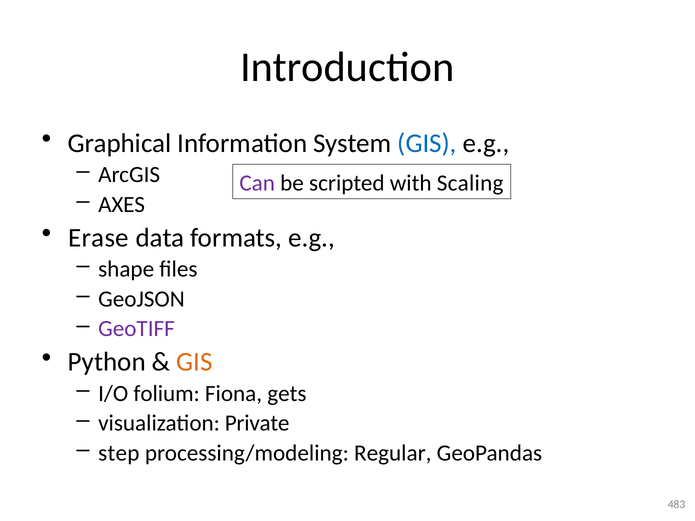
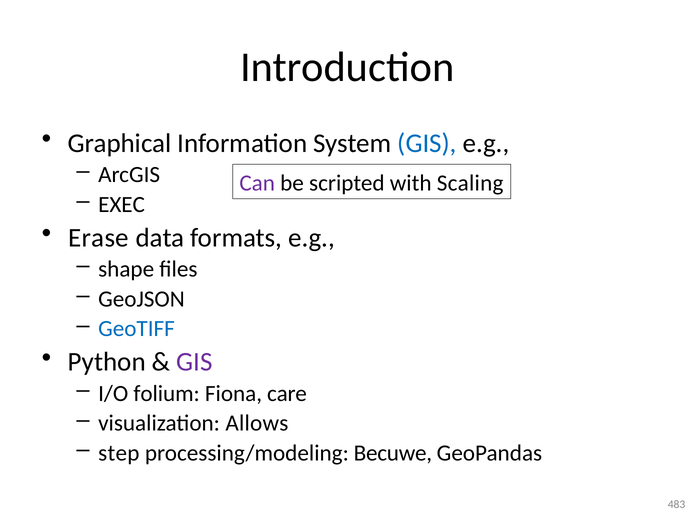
AXES: AXES -> EXEC (122, 205)
GeoTIFF colour: purple -> blue (137, 329)
GIS colour: orange -> purple (194, 362)
gets: gets -> care (287, 394)
Private: Private -> Allows (257, 423)
Regular: Regular -> Becuwe (393, 453)
